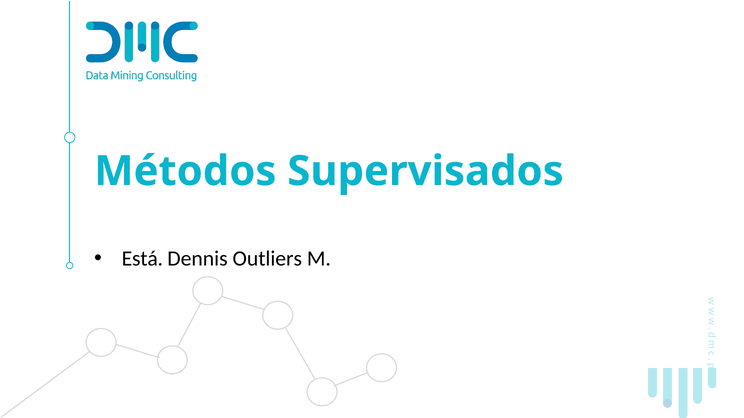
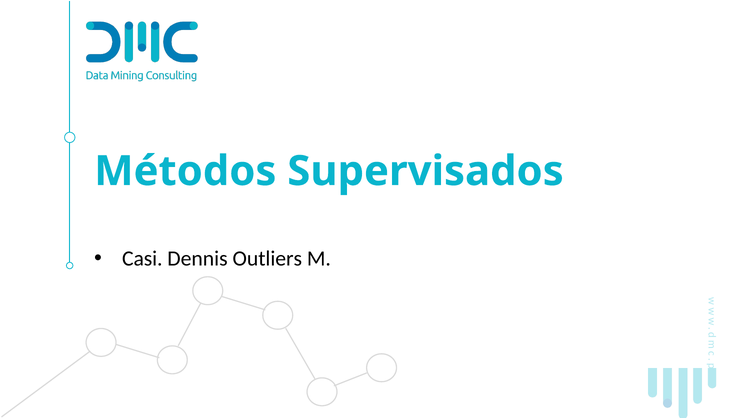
Está: Está -> Casi (142, 259)
